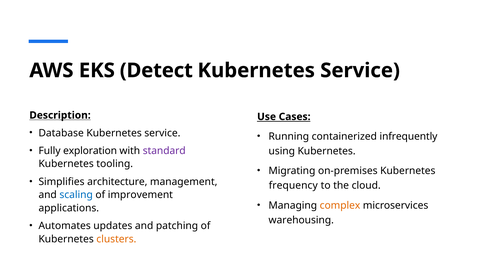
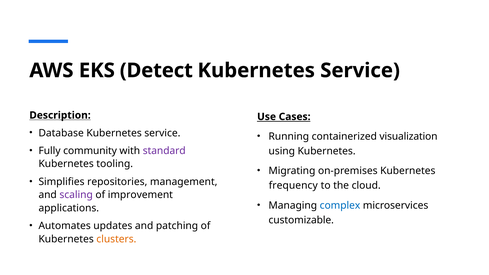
infrequently: infrequently -> visualization (409, 137)
exploration: exploration -> community (90, 151)
architecture: architecture -> repositories (117, 182)
scaling colour: blue -> purple (76, 195)
complex colour: orange -> blue (340, 205)
warehousing: warehousing -> customizable (301, 220)
